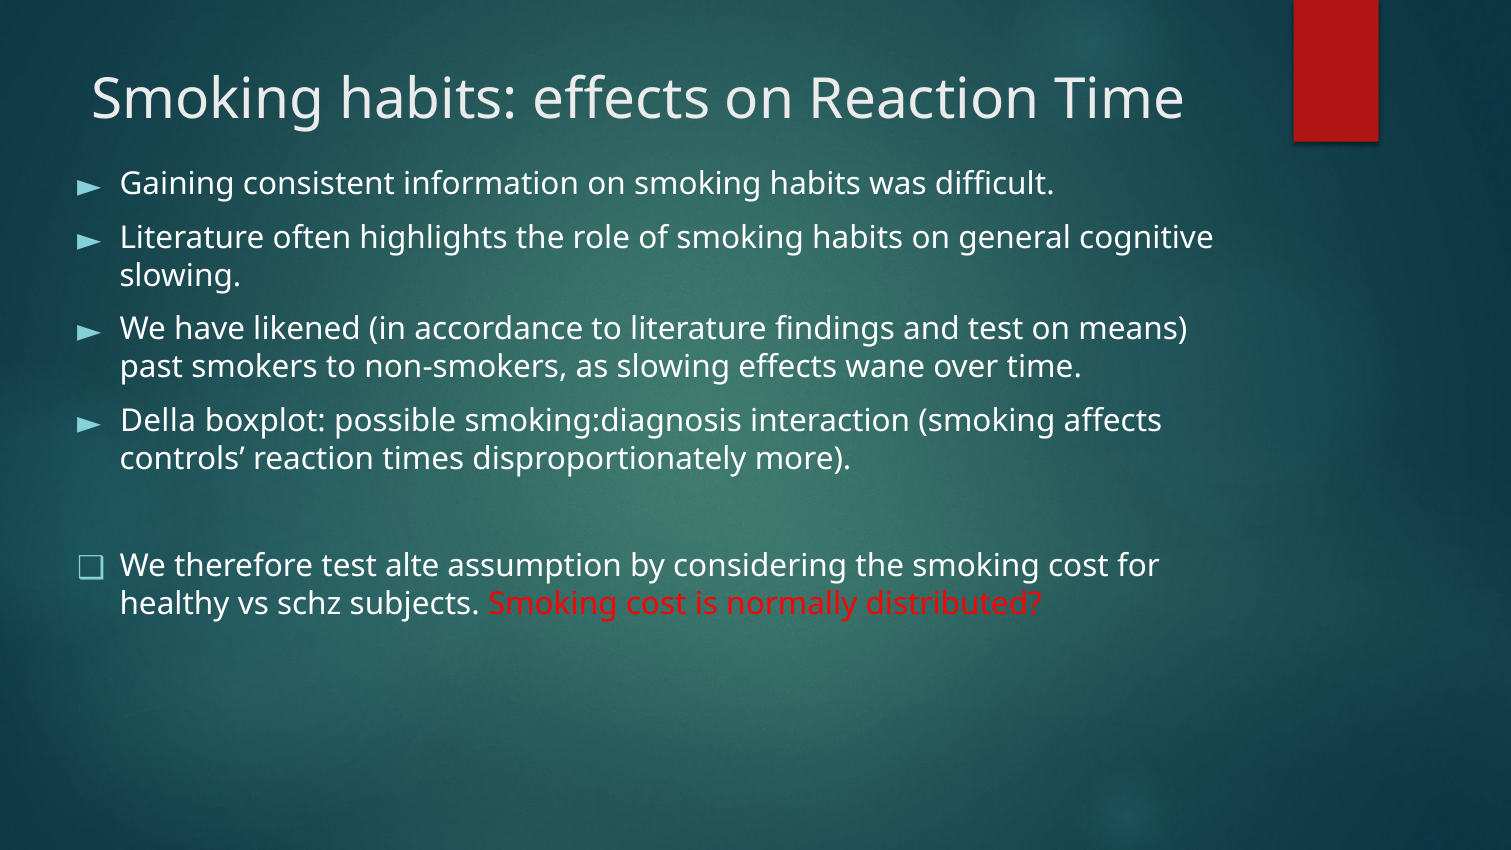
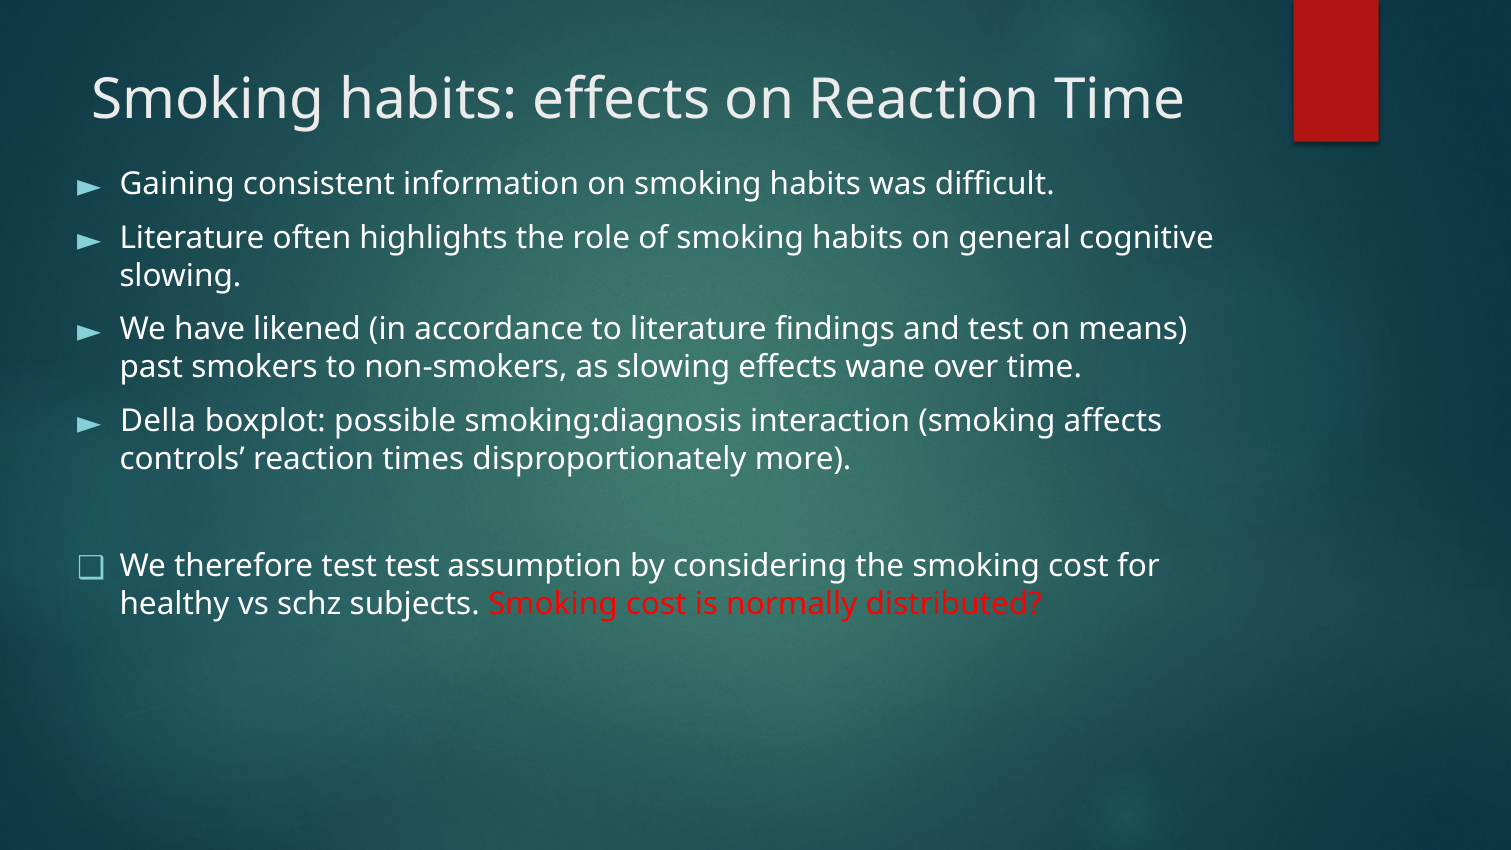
test alte: alte -> test (412, 566)
